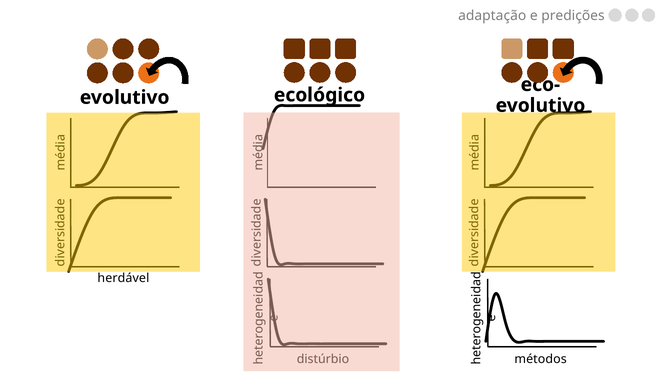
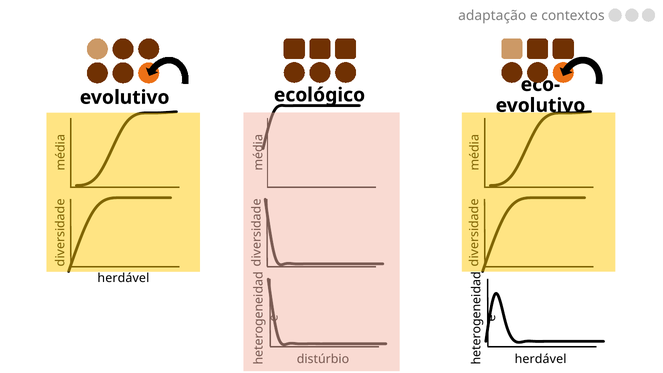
predições: predições -> contextos (573, 16)
métodos: métodos -> herdável (541, 359)
